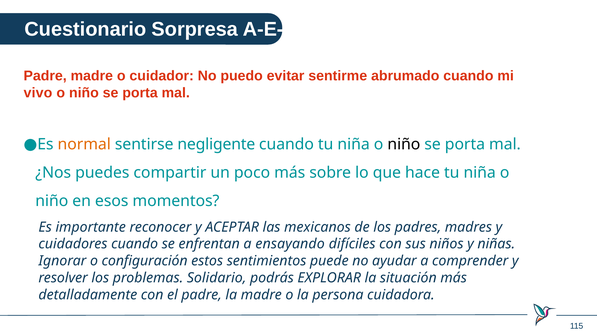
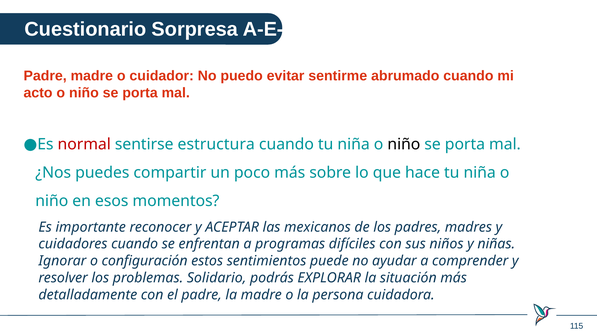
vivo: vivo -> acto (38, 93)
normal colour: orange -> red (84, 144)
negligente: negligente -> estructura (216, 144)
ensayando: ensayando -> programas (290, 244)
